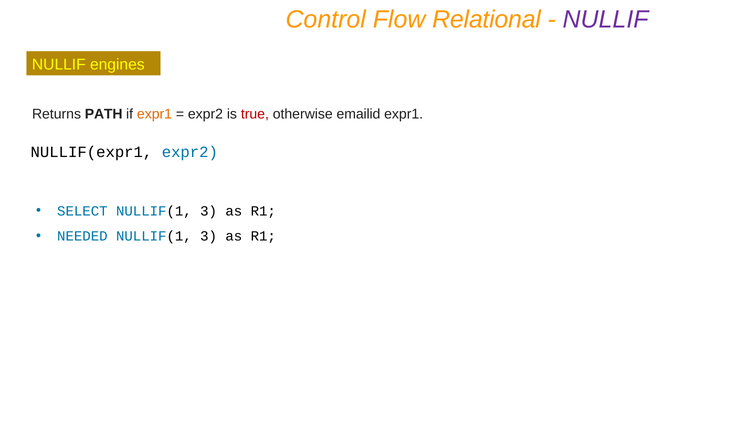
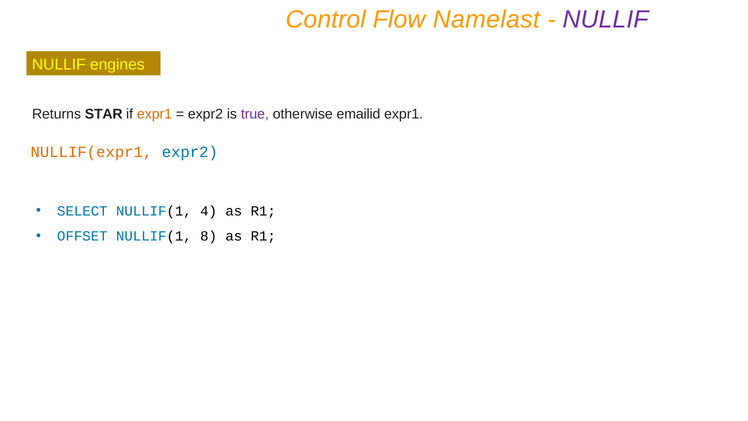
Relational: Relational -> Namelast (486, 19)
PATH: PATH -> STAR (104, 114)
true colour: red -> purple (255, 114)
NULLIF(expr1 colour: black -> orange (91, 152)
SELECT NULLIF(1 3: 3 -> 4 (209, 211)
NEEDED: NEEDED -> OFFSET (82, 236)
3: 3 -> 8 (209, 236)
